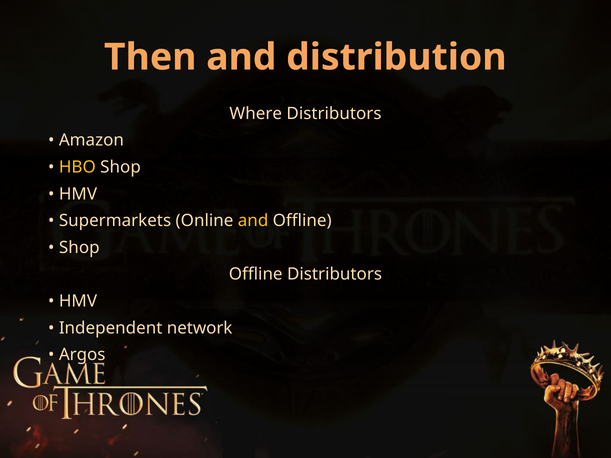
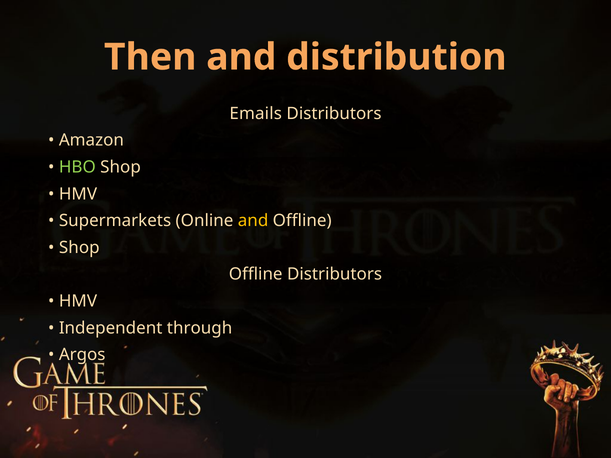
Where: Where -> Emails (256, 114)
HBO colour: yellow -> light green (77, 167)
network: network -> through (200, 328)
